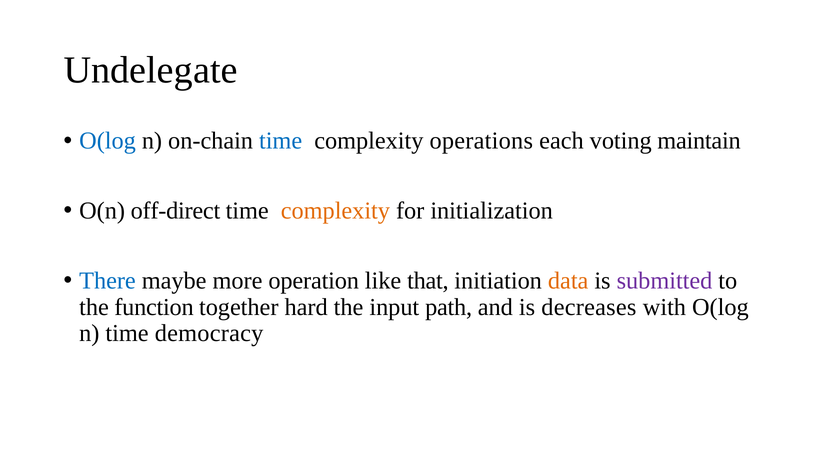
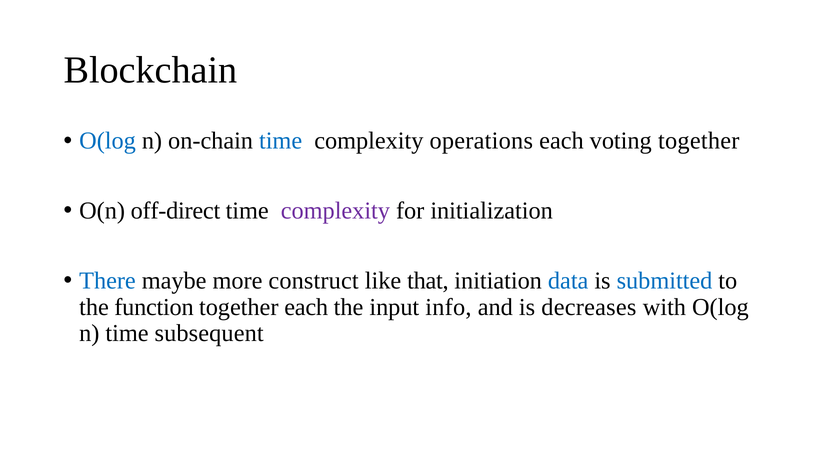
Undelegate: Undelegate -> Blockchain (151, 70)
voting maintain: maintain -> together (699, 141)
complexity colour: orange -> purple (335, 211)
operation: operation -> construct (314, 281)
data colour: orange -> blue (568, 281)
submitted colour: purple -> blue (665, 281)
together hard: hard -> each (306, 307)
path: path -> info (448, 307)
democracy: democracy -> subsequent (209, 333)
